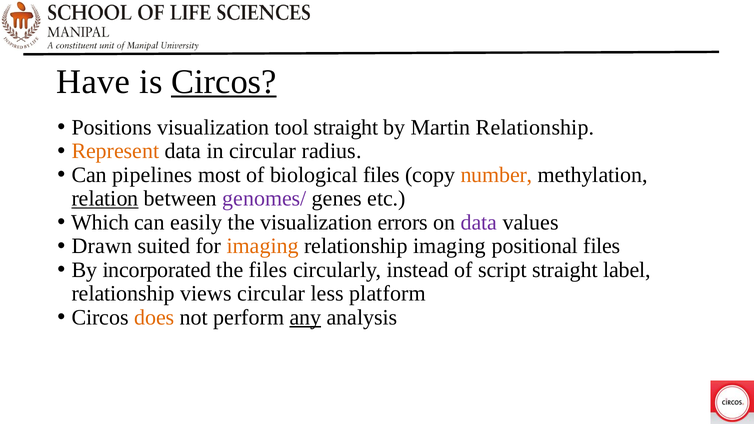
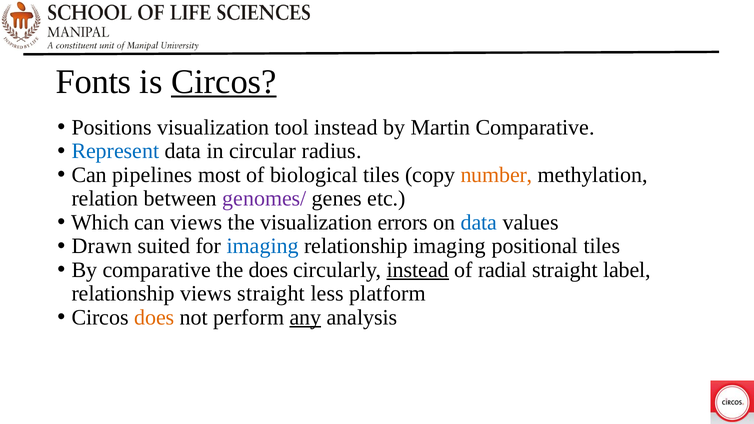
Have: Have -> Fonts (94, 82)
tool straight: straight -> instead (346, 127)
Martin Relationship: Relationship -> Comparative (535, 127)
Represent colour: orange -> blue (115, 151)
biological files: files -> tiles (381, 175)
relation underline: present -> none (105, 199)
can easily: easily -> views (196, 222)
data colour: purple -> blue (479, 222)
imaging colour: orange -> blue (263, 246)
positional files: files -> tiles (602, 246)
By incorporated: incorporated -> comparative (157, 270)
the files: files -> does (268, 270)
instead underline: none -> present (418, 270)
script: script -> radial (503, 270)
views circular: circular -> straight (271, 294)
